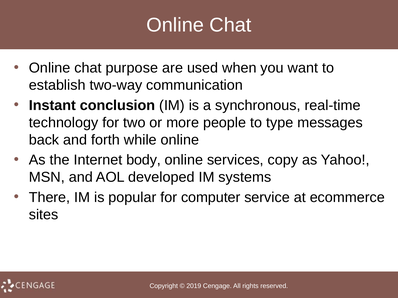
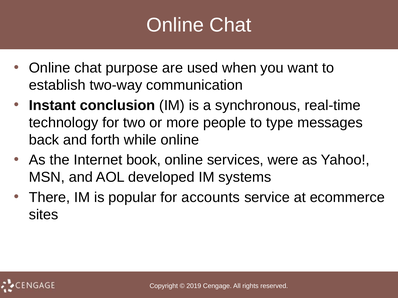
body: body -> book (144, 160)
copy: copy -> were (283, 160)
computer: computer -> accounts (211, 198)
